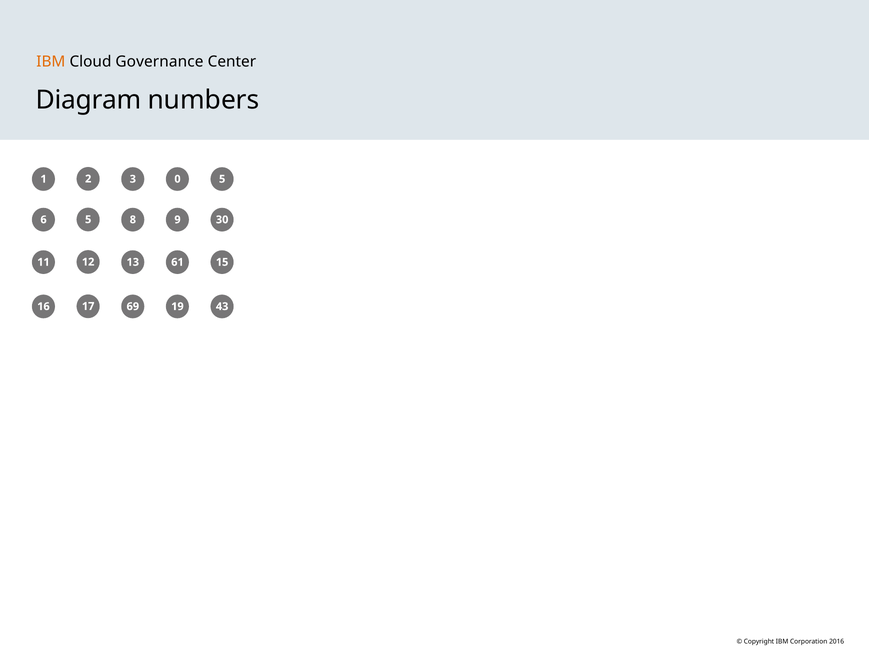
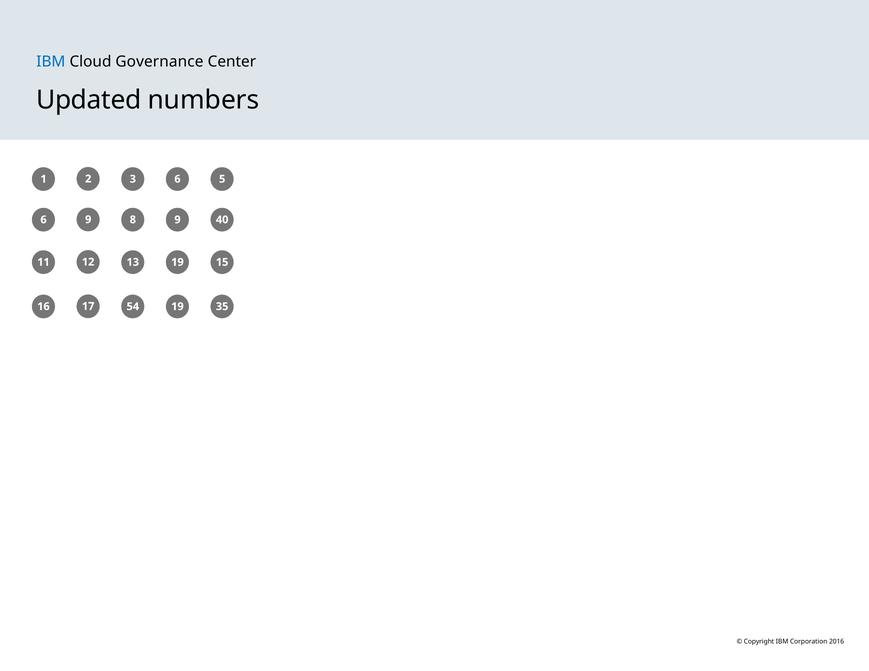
IBM colour: orange -> blue (51, 62)
Diagram: Diagram -> Updated (89, 100)
3 0: 0 -> 6 (177, 179)
6 5: 5 -> 9 (88, 220)
30: 30 -> 40 (222, 220)
13 61: 61 -> 19 (177, 262)
69: 69 -> 54 (133, 307)
43: 43 -> 35 (222, 307)
